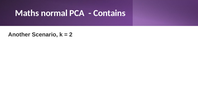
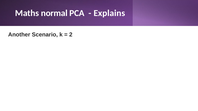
Contains: Contains -> Explains (109, 13)
